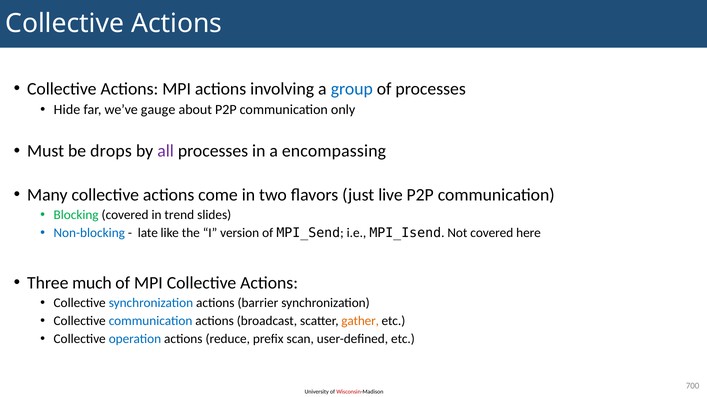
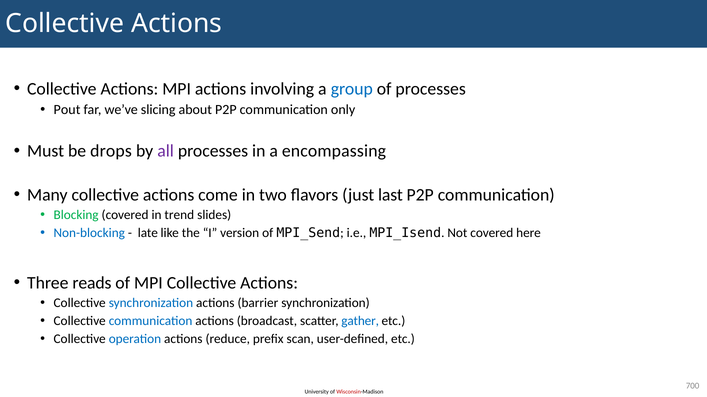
Hide: Hide -> Pout (67, 110)
gauge: gauge -> slicing (158, 110)
live: live -> last (390, 195)
much: much -> reads (92, 283)
gather colour: orange -> blue (360, 322)
